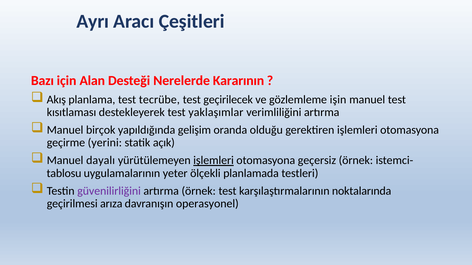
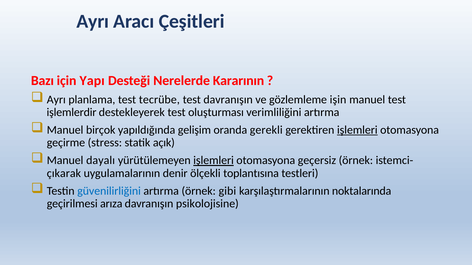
Alan: Alan -> Yapı (92, 81)
Akış: Akış -> Ayrı (56, 100)
test geçirilecek: geçirilecek -> davranışın (228, 100)
kısıtlaması: kısıtlaması -> işlemlerdir (72, 113)
yaklaşımlar: yaklaşımlar -> oluşturması (216, 113)
olduğu: olduğu -> gerekli (266, 130)
işlemleri underline: none -> present (357, 130)
yerini: yerini -> stress (105, 143)
tablosu: tablosu -> çıkarak (64, 173)
yeter: yeter -> denir (175, 173)
planlamada: planlamada -> toplantısına (251, 173)
güvenilirliğini colour: purple -> blue (109, 191)
örnek test: test -> gibi (227, 191)
operasyonel: operasyonel -> psikolojisine (207, 204)
